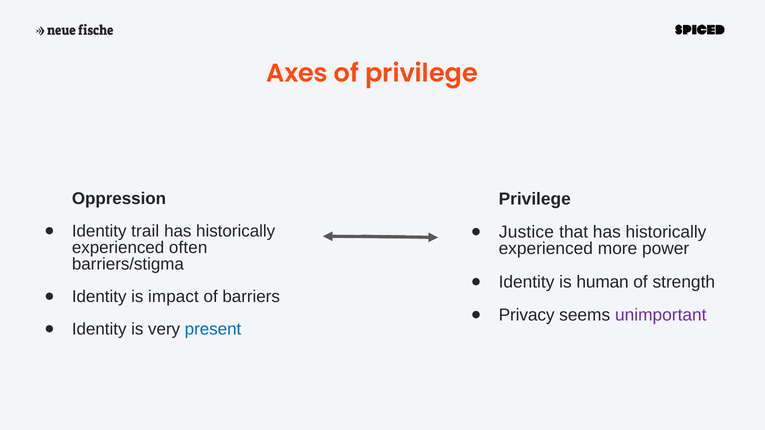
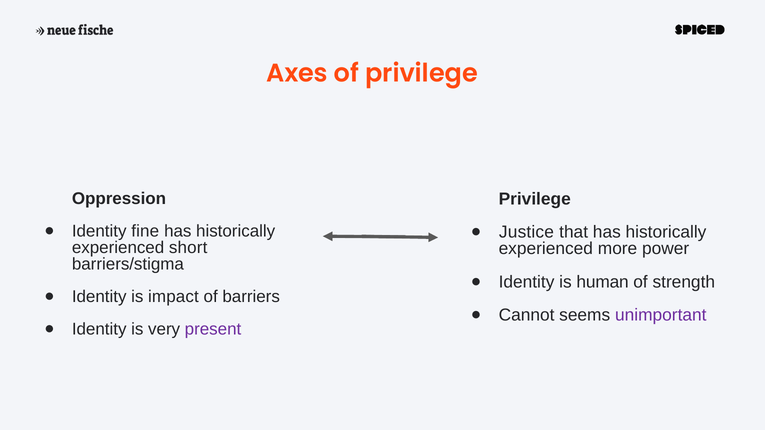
trail: trail -> fine (145, 232)
often: often -> short (188, 248)
Privacy: Privacy -> Cannot (527, 315)
present colour: blue -> purple (213, 329)
